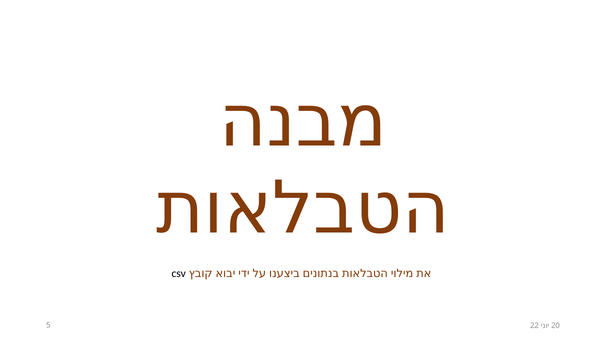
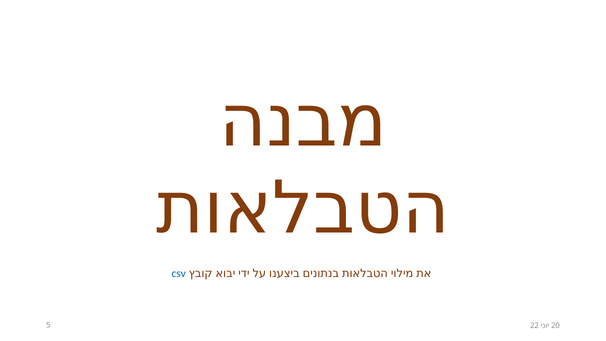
csv colour: black -> blue (179, 273)
